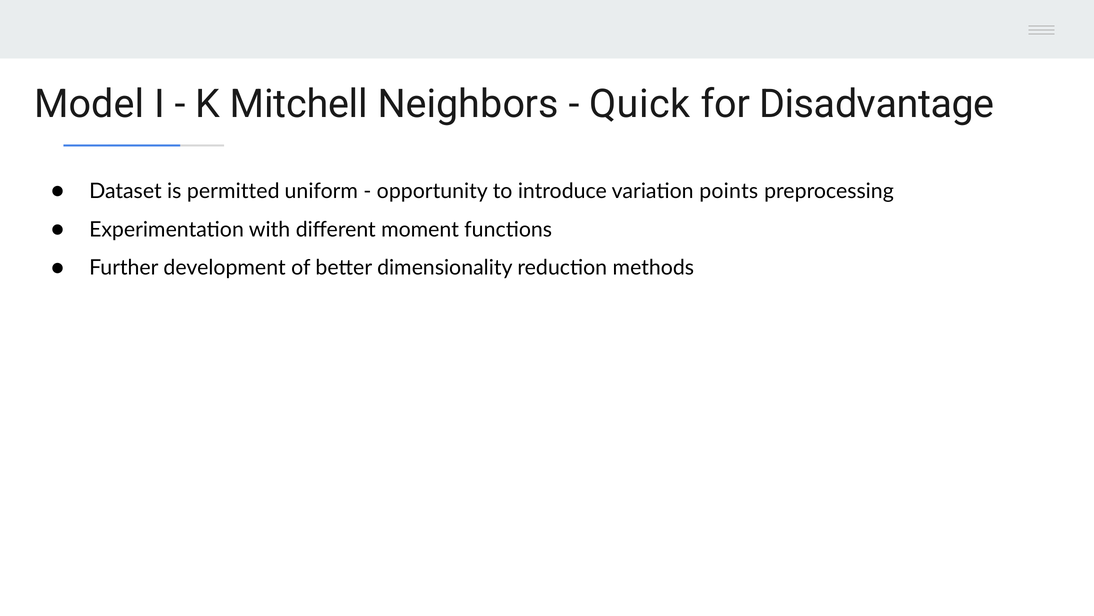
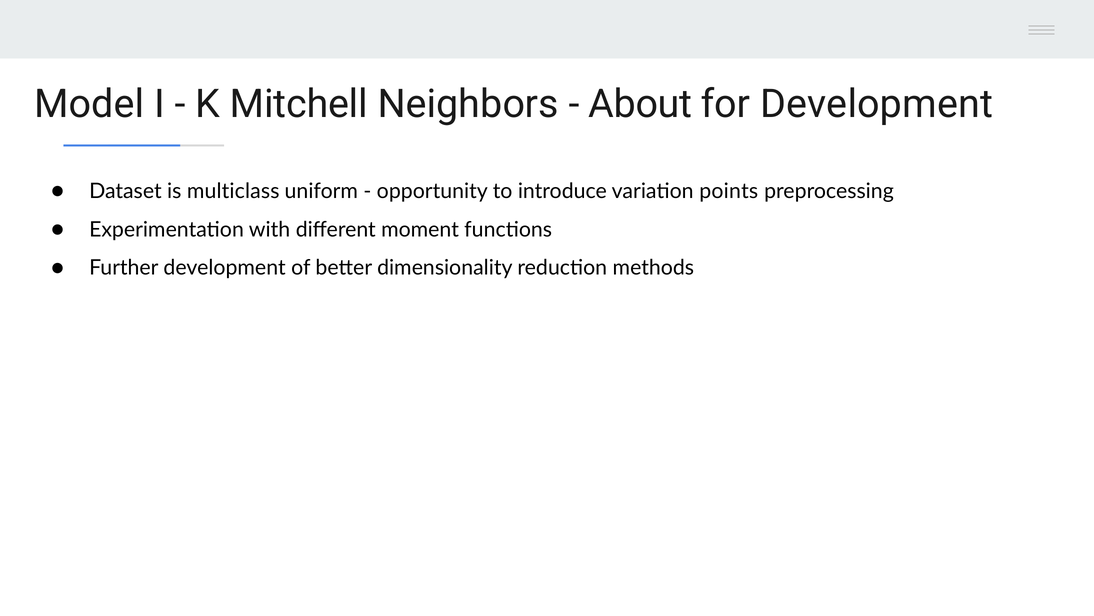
Quick: Quick -> About (640, 104)
for Disadvantage: Disadvantage -> Development (877, 104)
permitted: permitted -> multiclass (233, 191)
